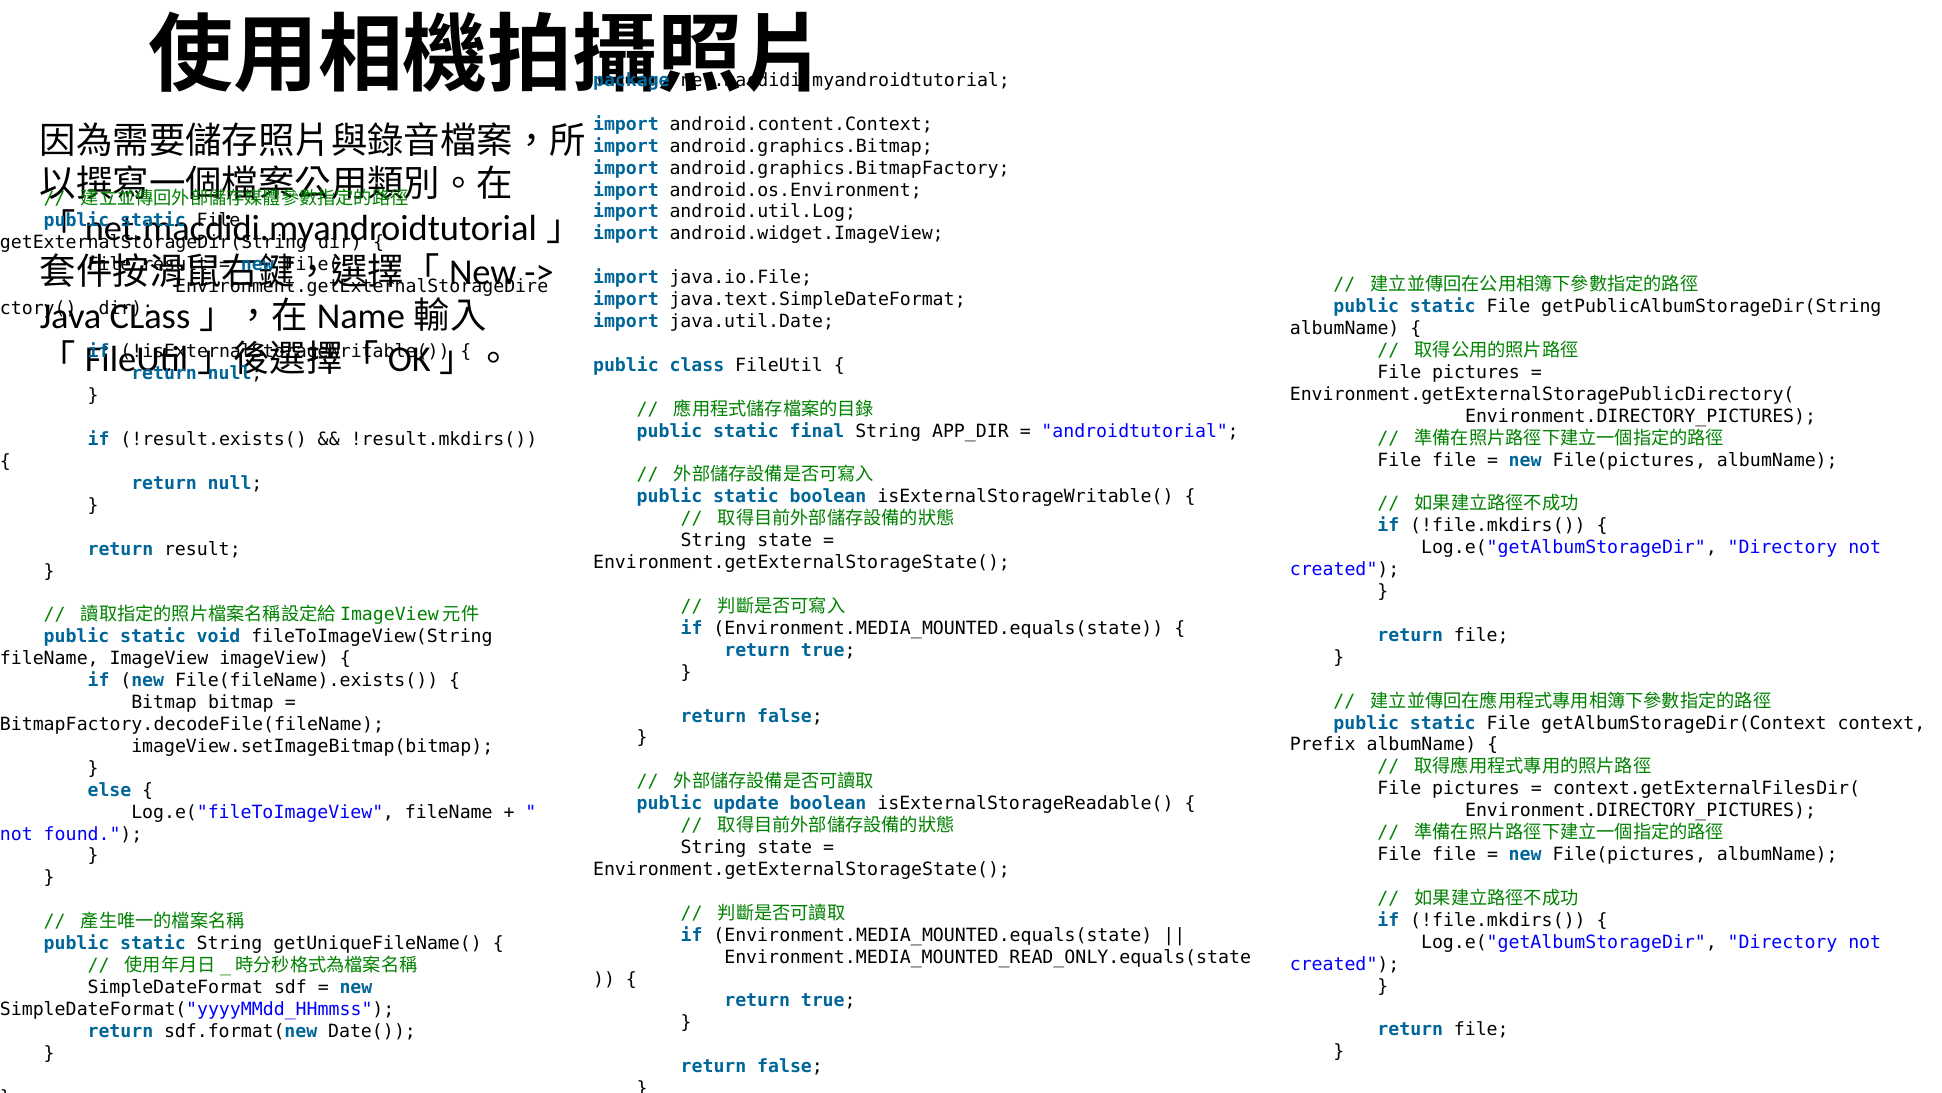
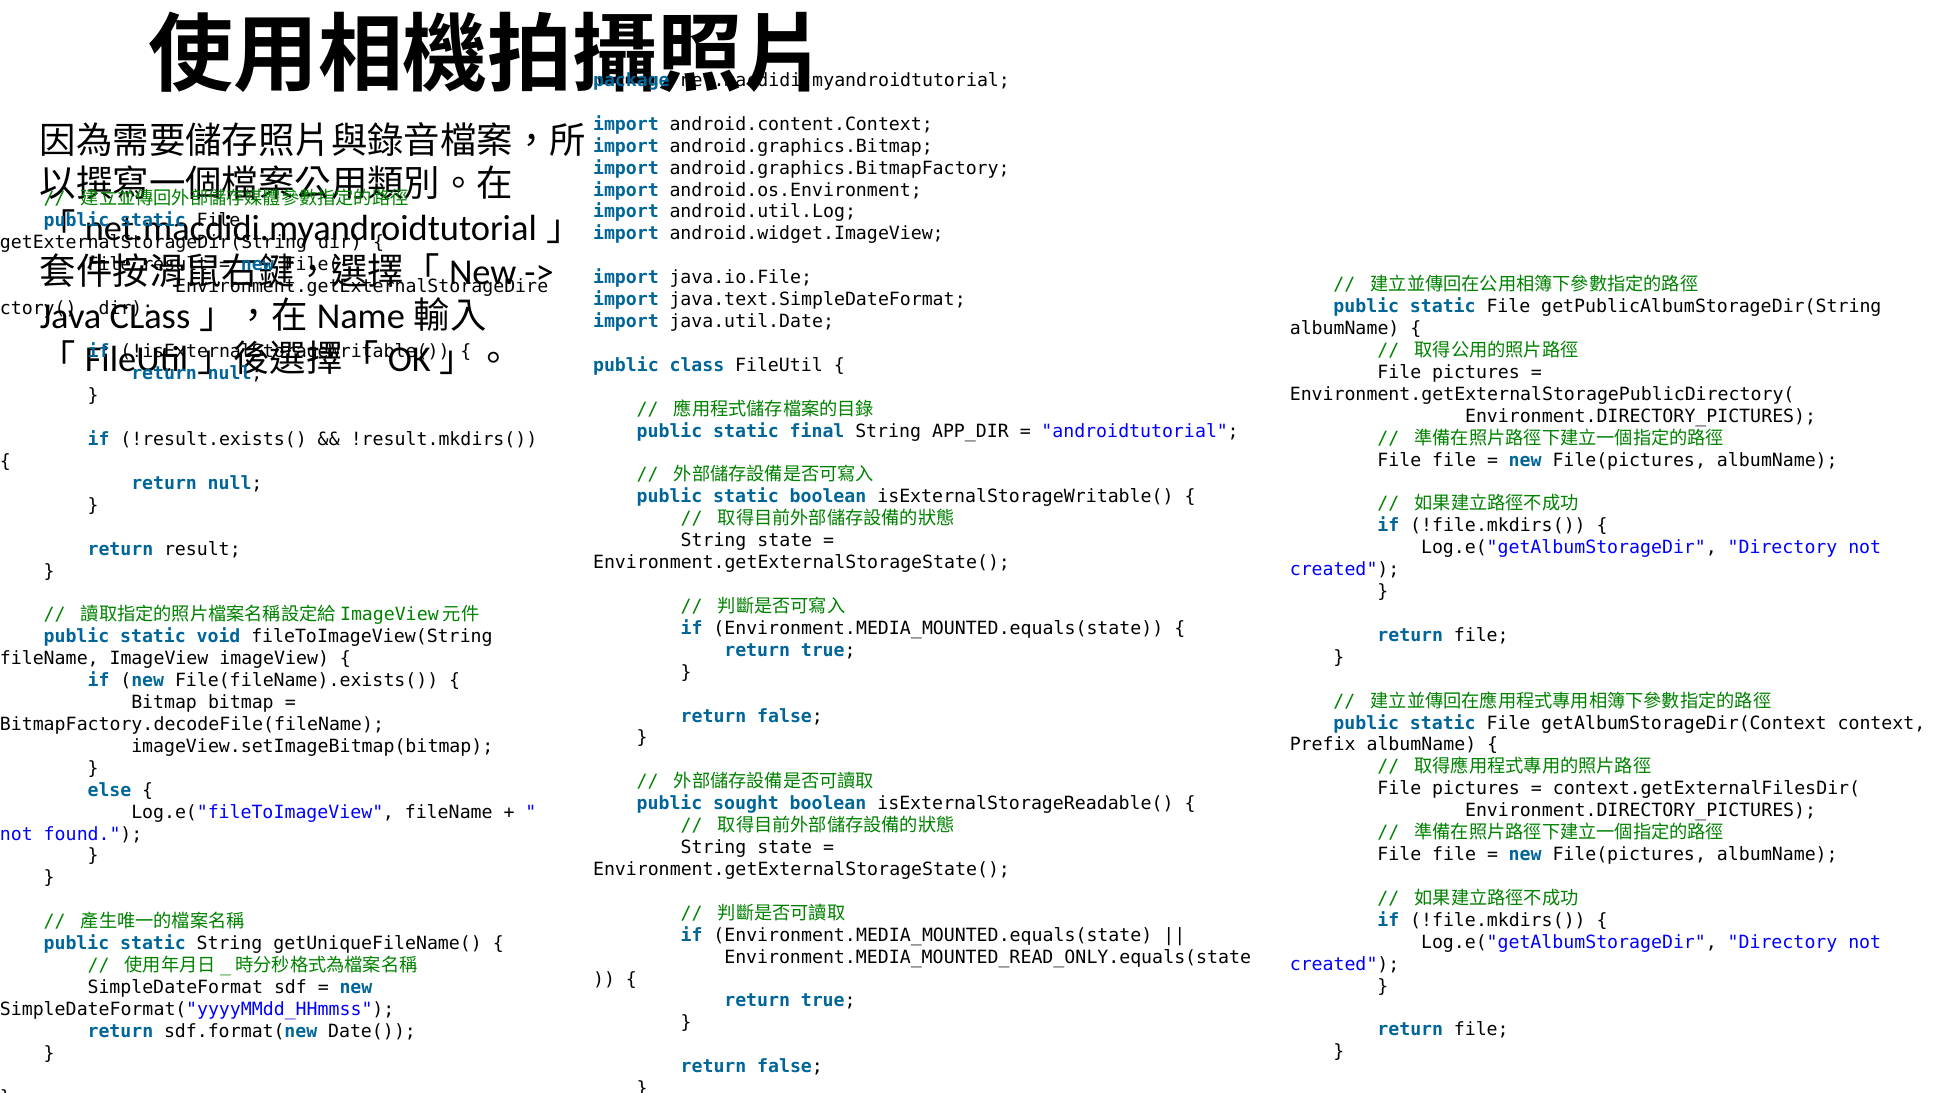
update: update -> sought (746, 803)
